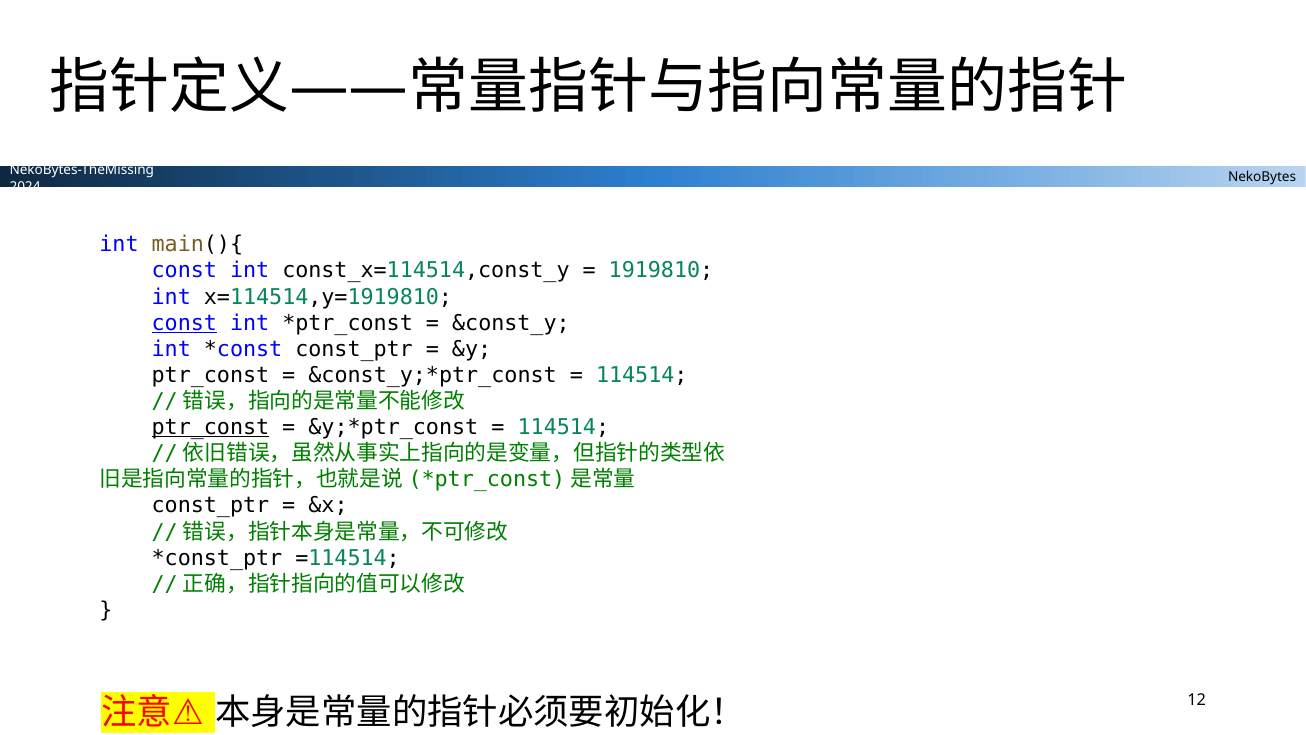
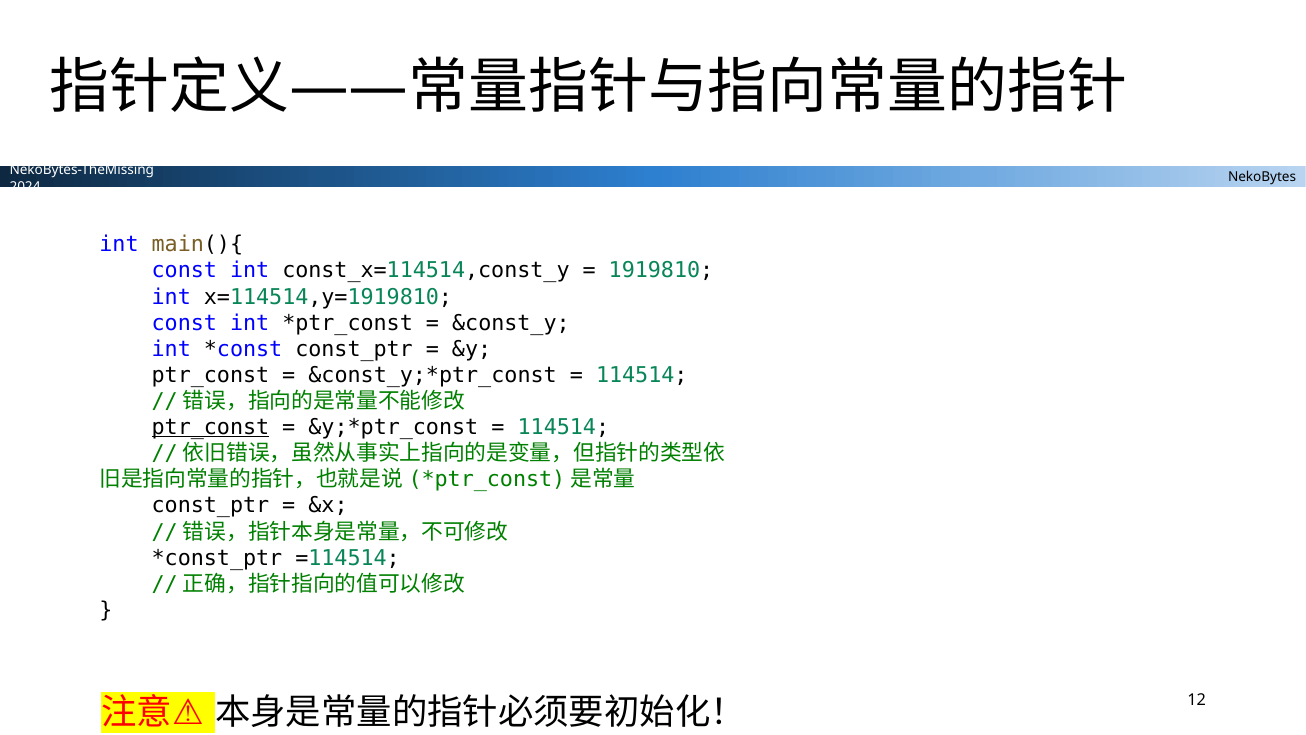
const underline: present -> none (184, 323)
